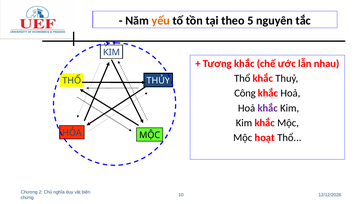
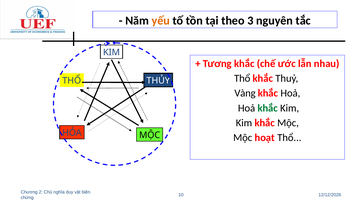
5: 5 -> 3 (250, 20)
Công: Công -> Vàng (245, 93)
khắc colour: purple -> green (268, 108)
